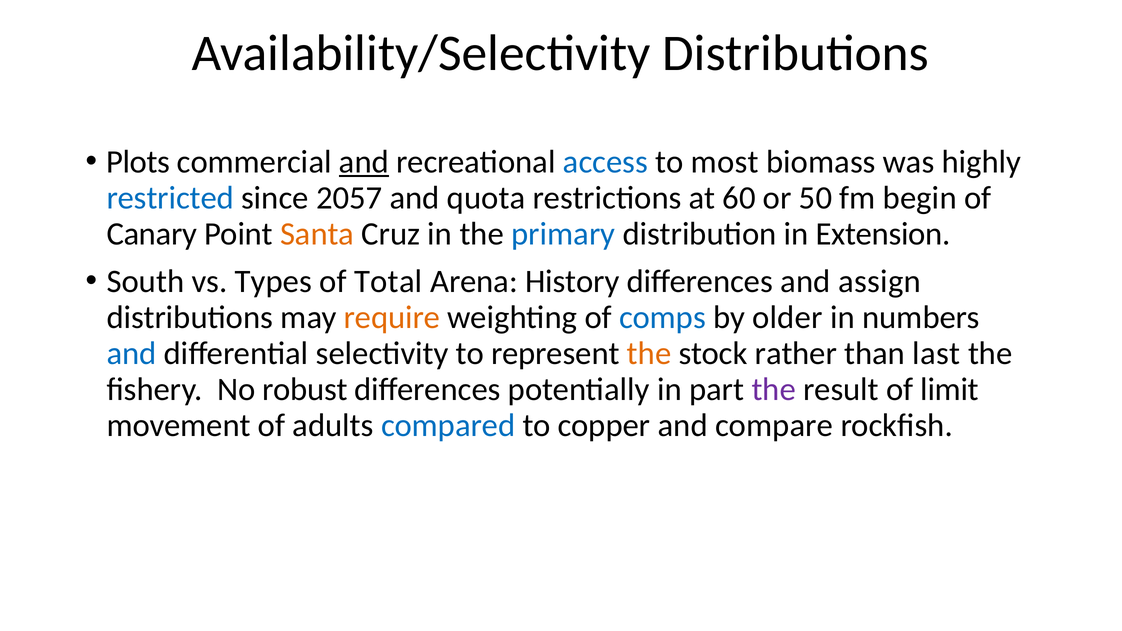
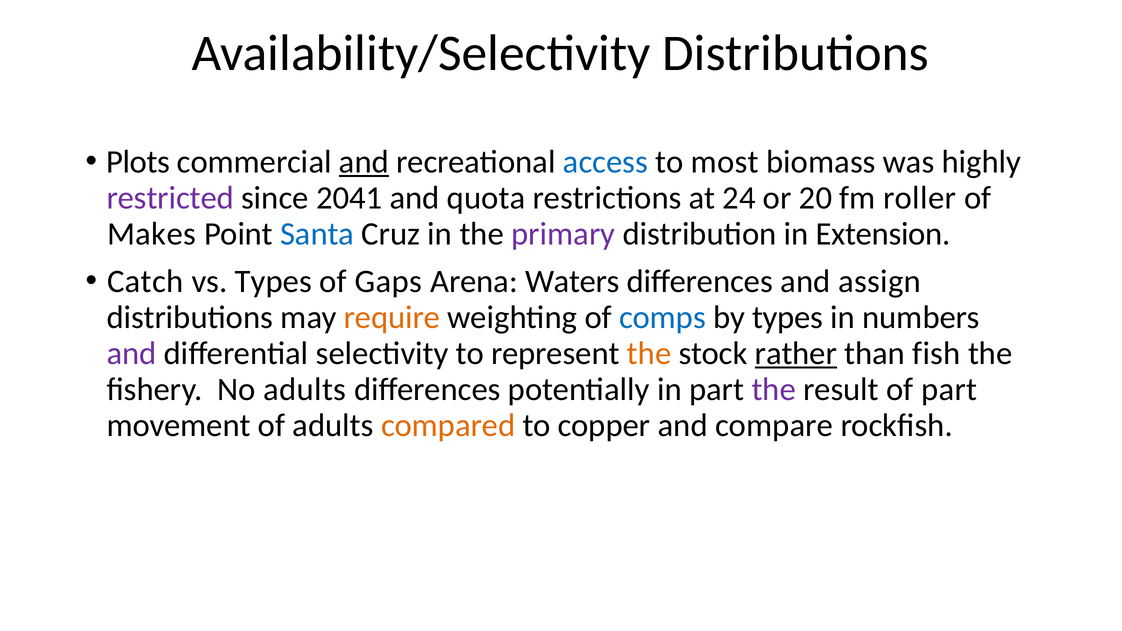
restricted colour: blue -> purple (170, 198)
2057: 2057 -> 2041 (349, 198)
60: 60 -> 24 (739, 198)
50: 50 -> 20 (816, 198)
begin: begin -> roller (920, 198)
Canary: Canary -> Makes (151, 234)
Santa colour: orange -> blue (317, 234)
primary colour: blue -> purple (563, 234)
South: South -> Catch (145, 282)
Total: Total -> Gaps (388, 282)
History: History -> Waters (572, 282)
by older: older -> types (788, 318)
and colour: blue -> purple (132, 353)
rather underline: none -> present (796, 353)
last: last -> fish (936, 353)
No robust: robust -> adults (305, 389)
of limit: limit -> part (949, 389)
compared colour: blue -> orange (448, 425)
